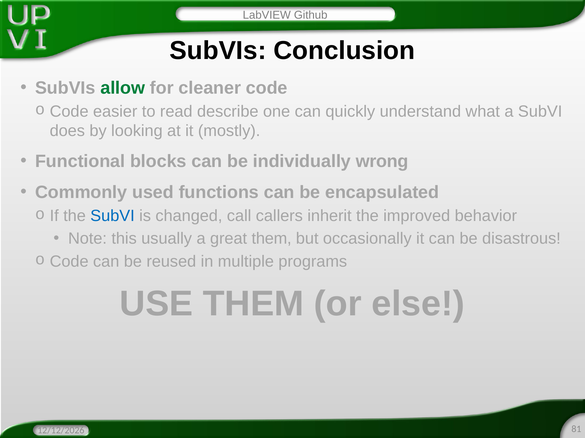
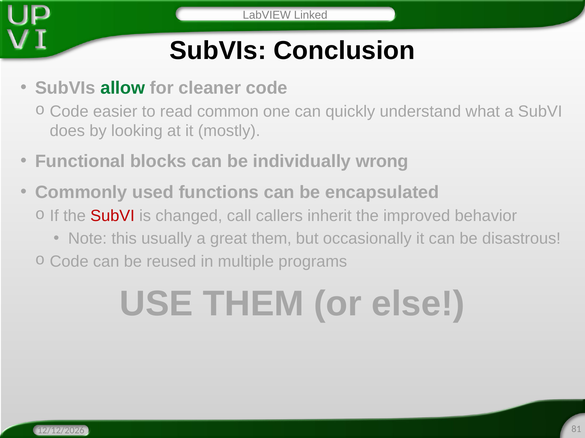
Github: Github -> Linked (311, 15)
describe: describe -> common (228, 112)
SubVI colour: blue -> red (113, 216)
